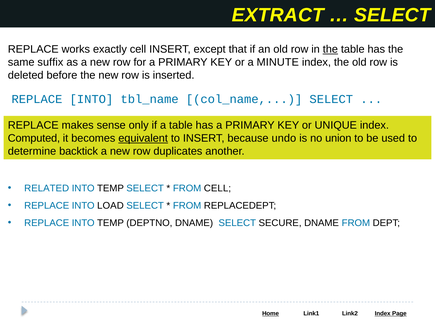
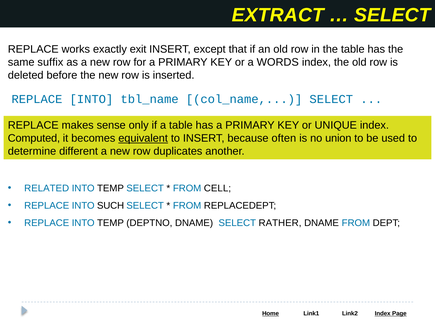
exactly cell: cell -> exit (138, 49)
the underline: present -> none (330, 49)
MINUTE: MINUTE -> WORDS (278, 62)
undo: undo -> often (284, 138)
backtick: backtick -> different (79, 152)
LOAD: LOAD -> SUCH (111, 206)
SECURE: SECURE -> RATHER (280, 223)
